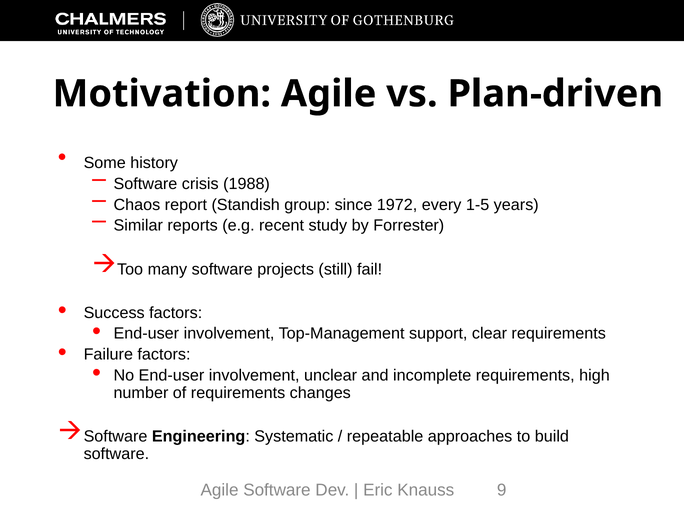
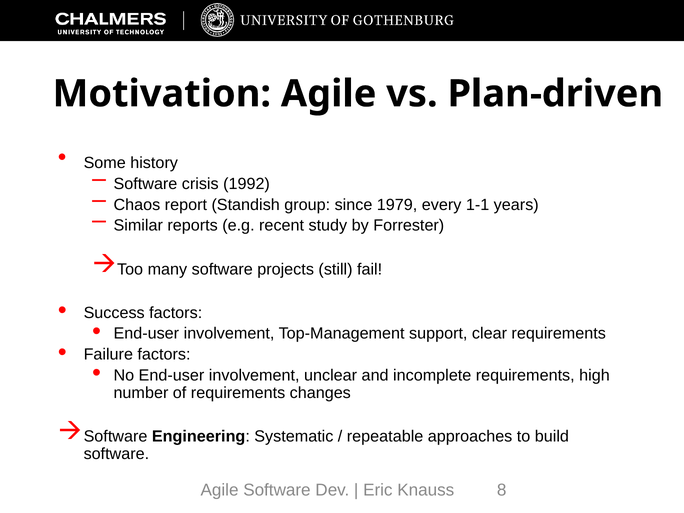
1988: 1988 -> 1992 (247, 184)
1972: 1972 -> 1979 (397, 205)
1-5: 1-5 -> 1-1 (478, 205)
9: 9 -> 8 (502, 490)
